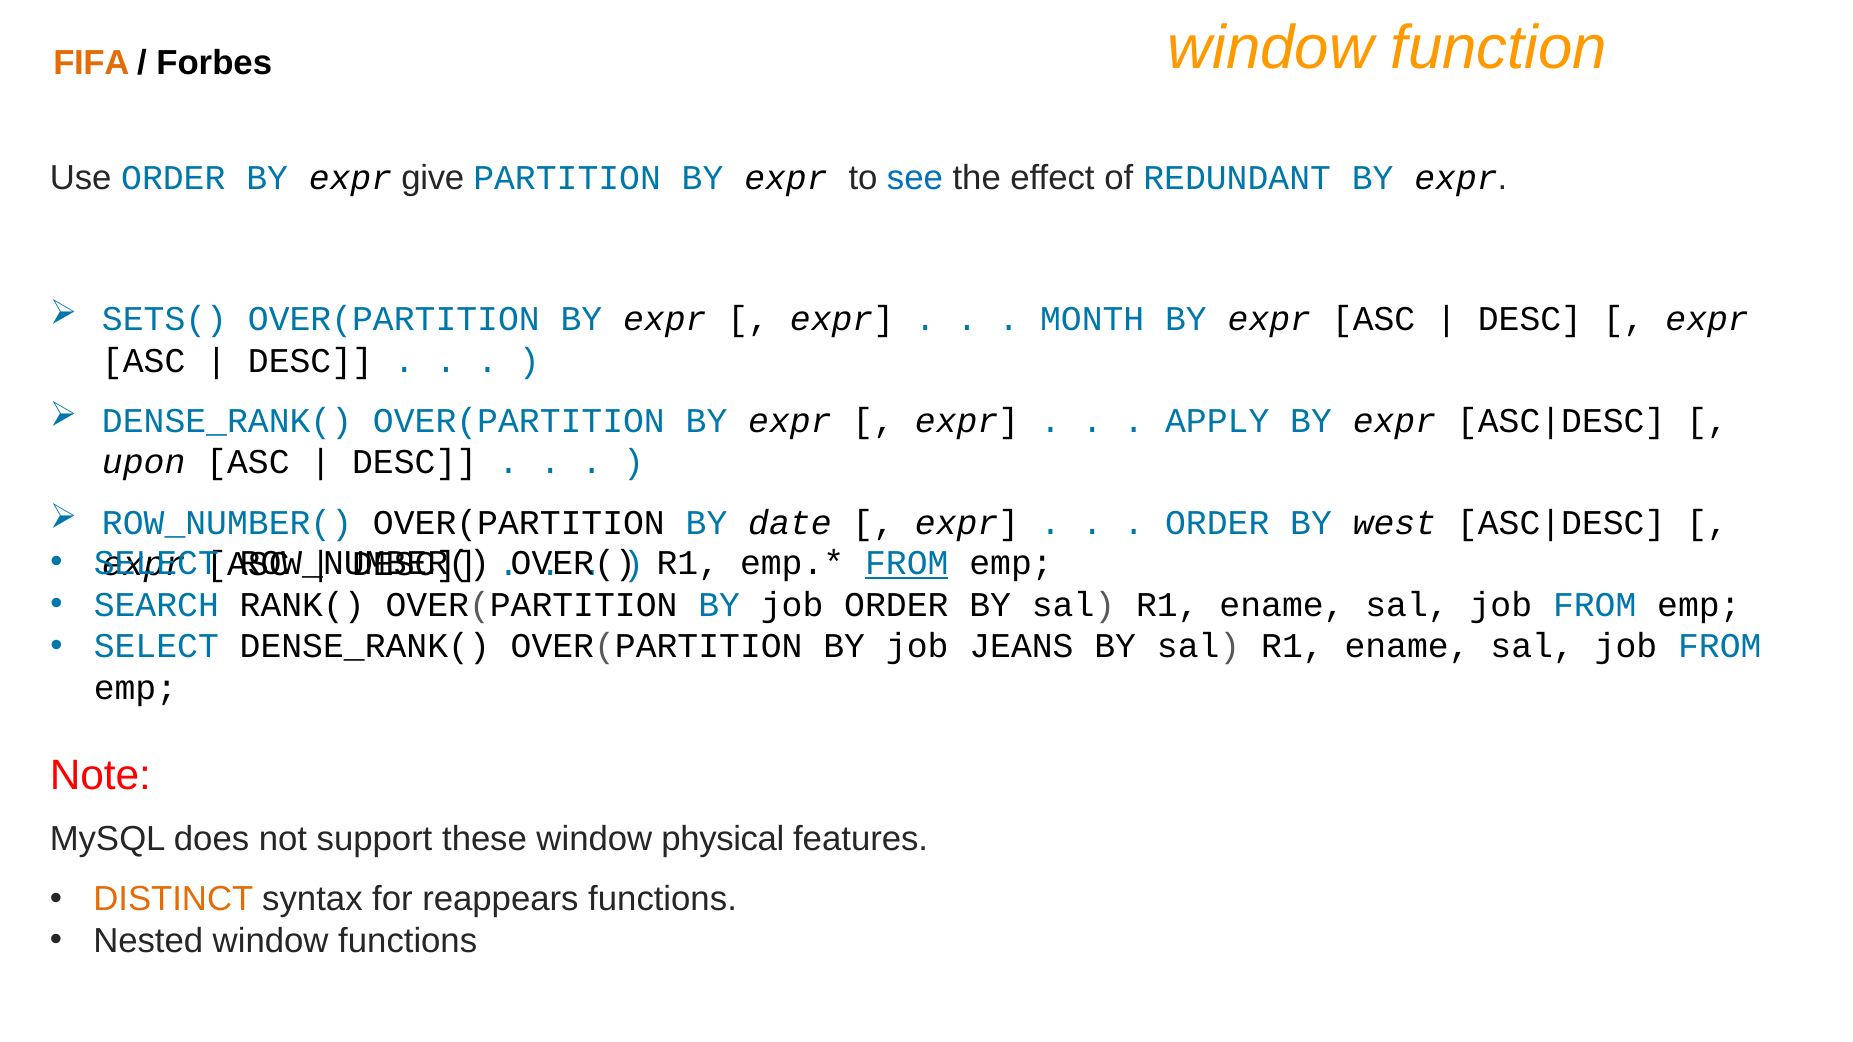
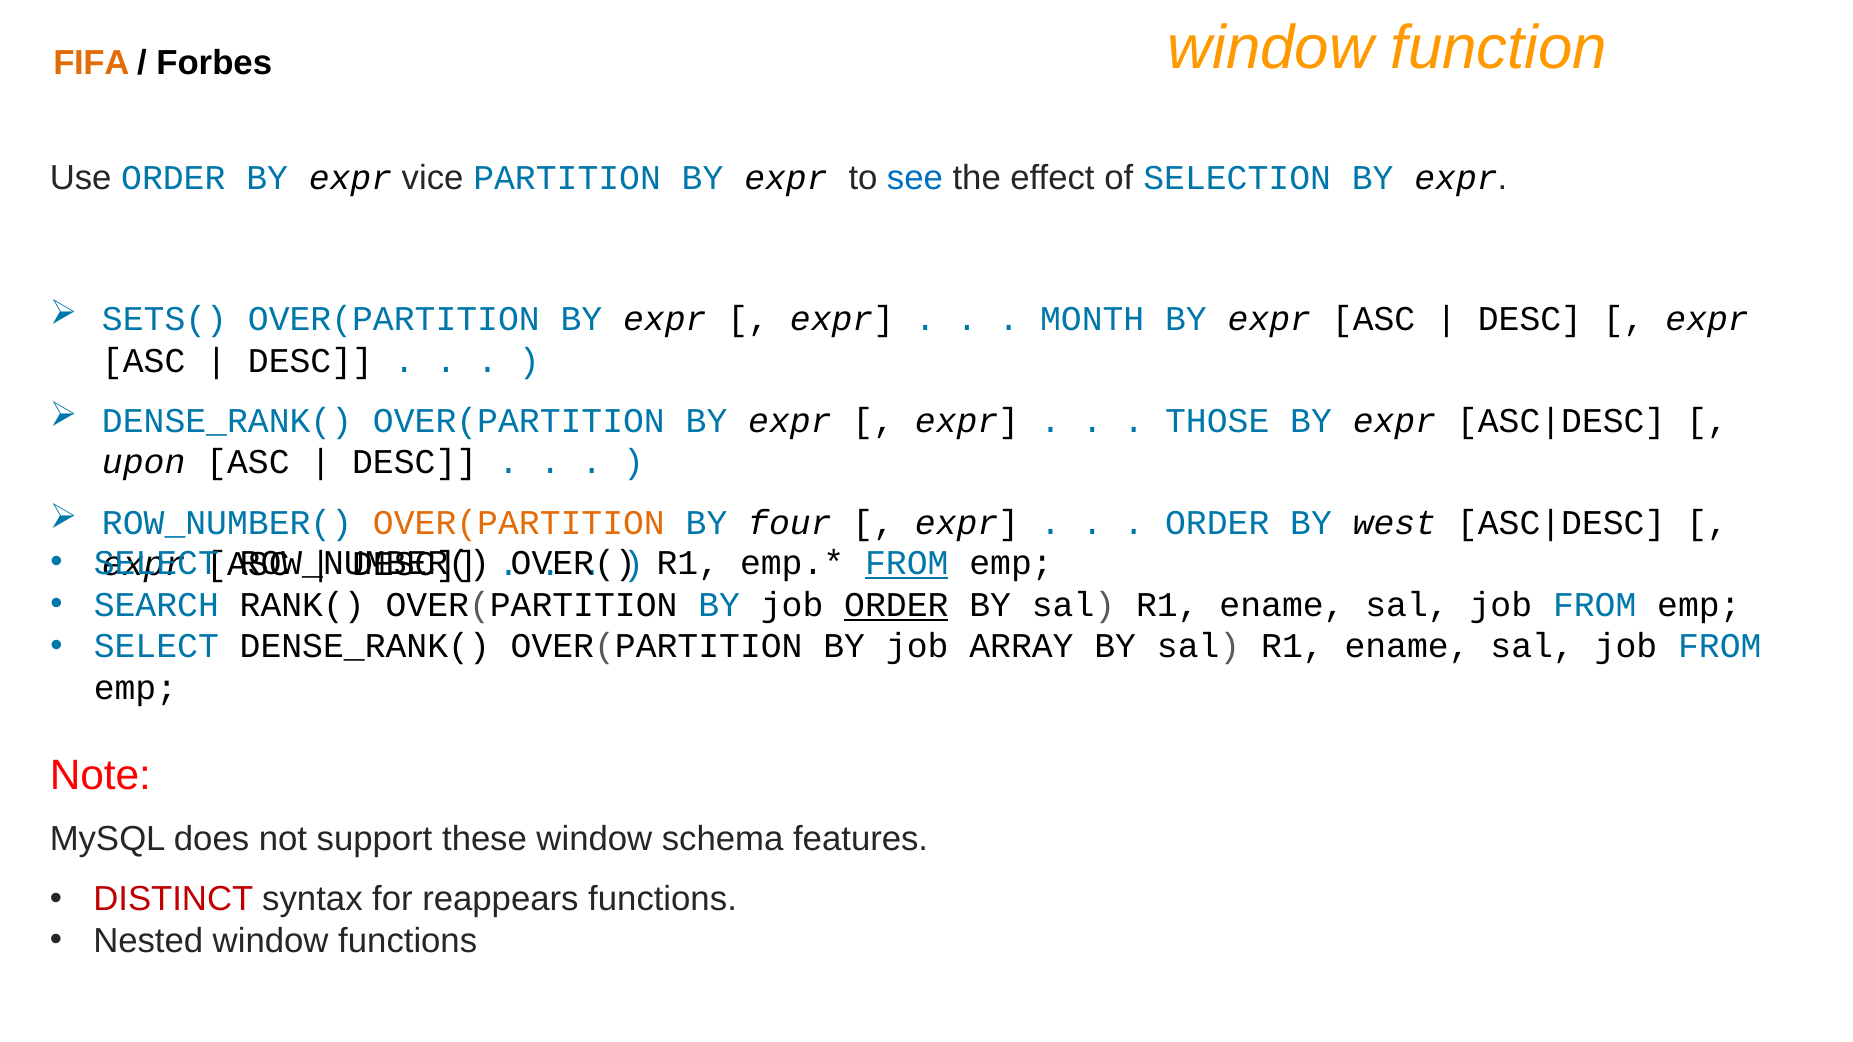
give: give -> vice (433, 178)
REDUNDANT: REDUNDANT -> SELECTION (1237, 178)
APPLY: APPLY -> THOSE (1217, 421)
OVER(PARTITION colour: black -> orange (519, 523)
date: date -> four (790, 523)
ORDER underline: none -> present (896, 605)
JEANS: JEANS -> ARRAY (1021, 647)
physical: physical -> schema (723, 840)
DISTINCT colour: orange -> red (173, 900)
